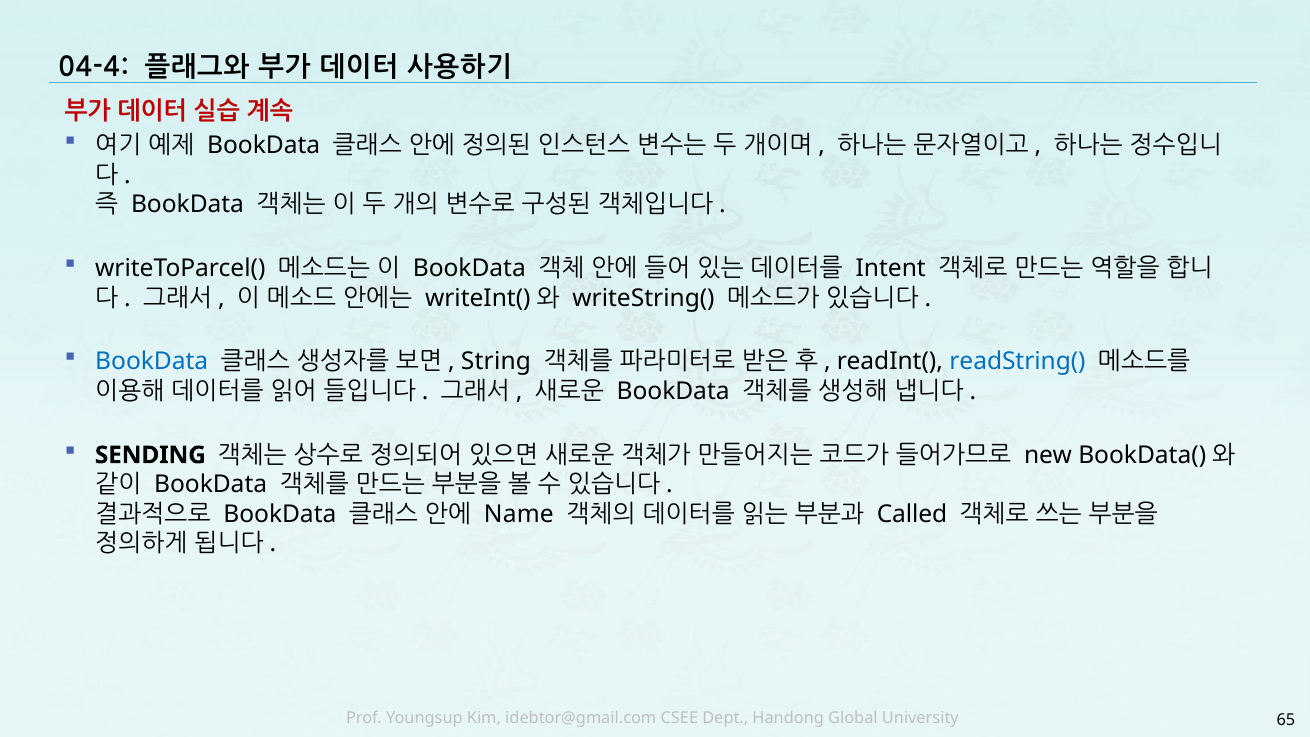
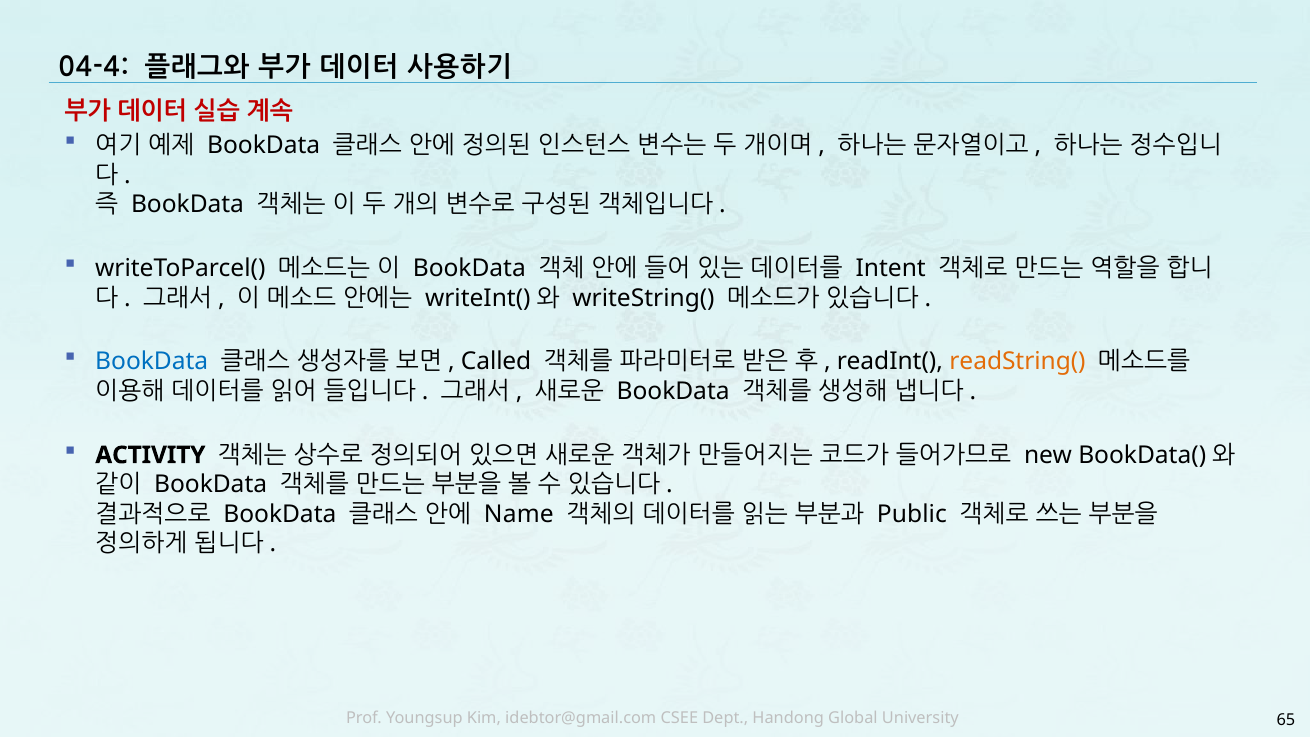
String: String -> Called (496, 362)
readString( colour: blue -> orange (1017, 362)
SENDING: SENDING -> ACTIVITY (150, 455)
Called: Called -> Public (912, 514)
